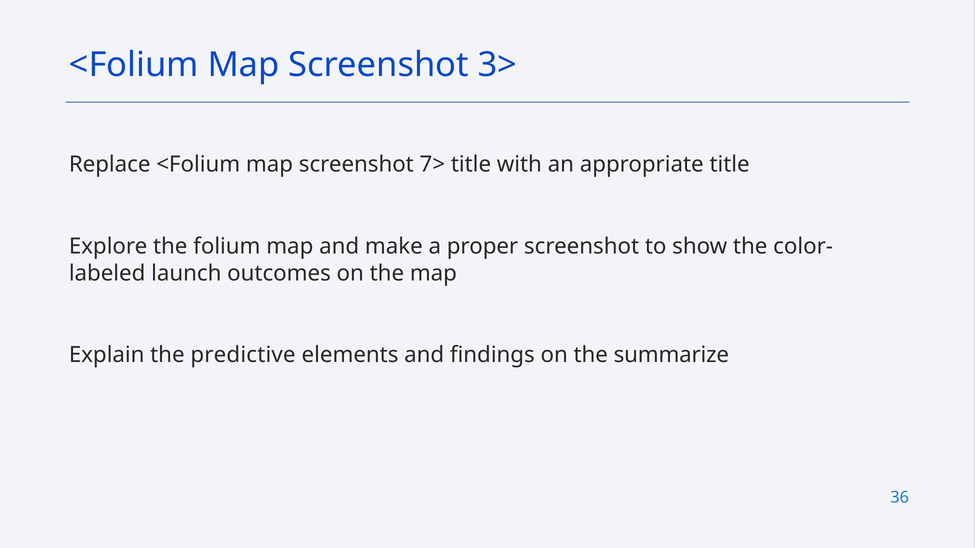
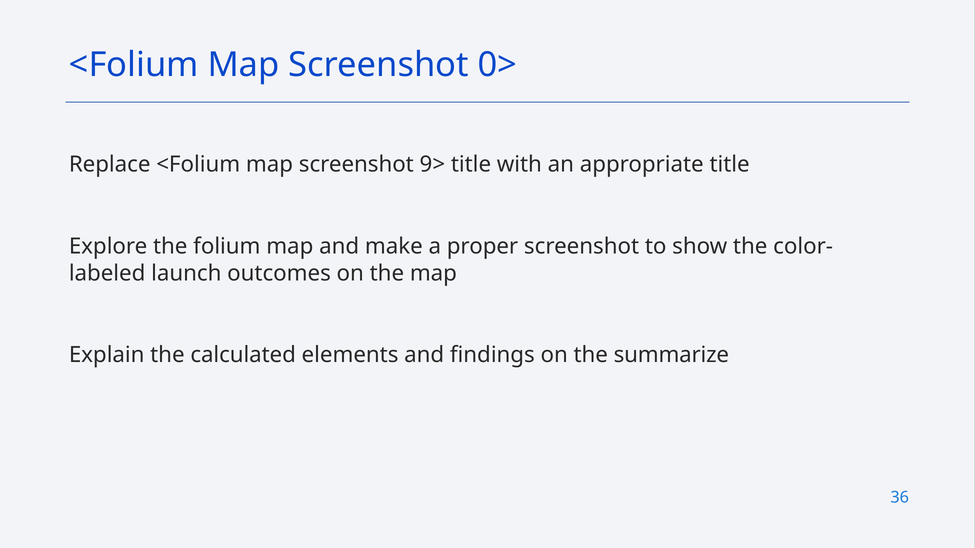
3>: 3> -> 0> (497, 65)
7>: 7> -> 9> (432, 165)
predictive: predictive -> calculated (243, 355)
